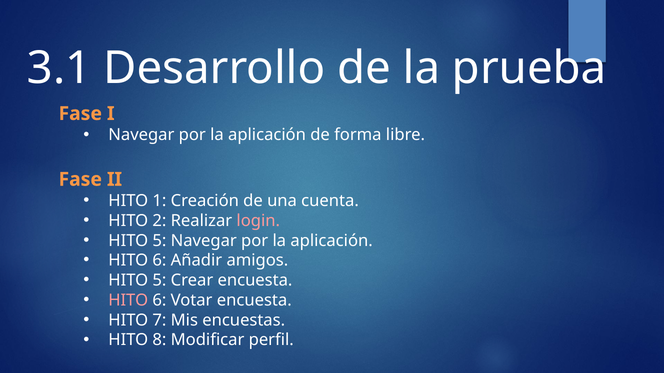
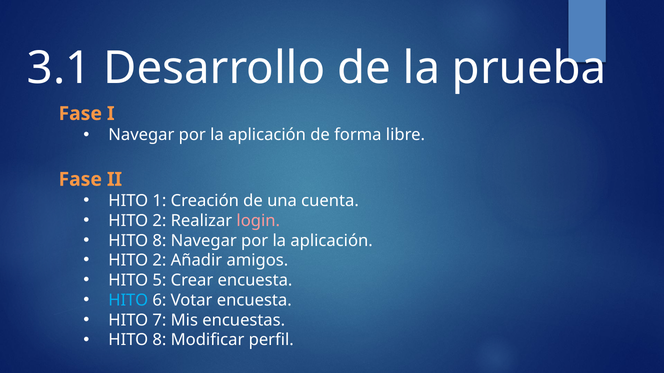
5: 5 -> 8 (159, 241)
6: 6 -> 2 (159, 261)
HITO colour: pink -> light blue (128, 301)
